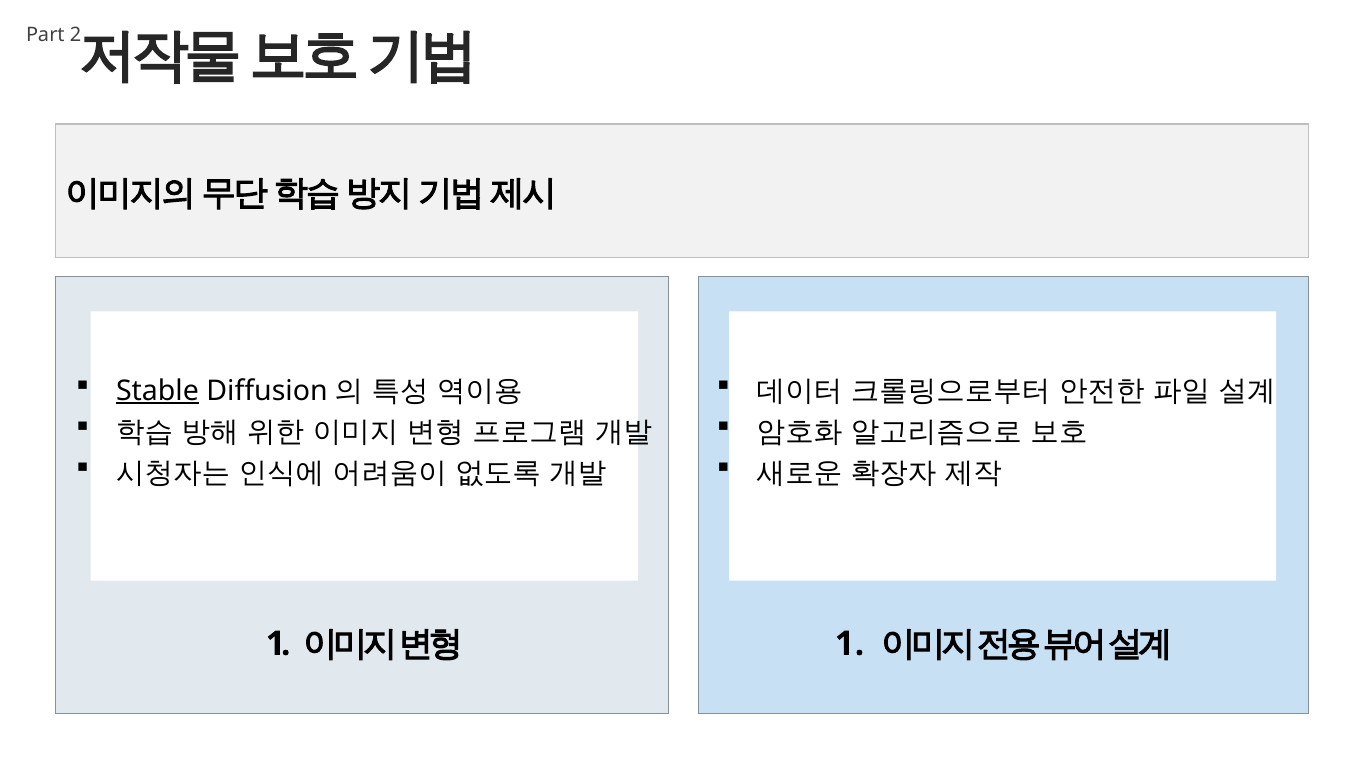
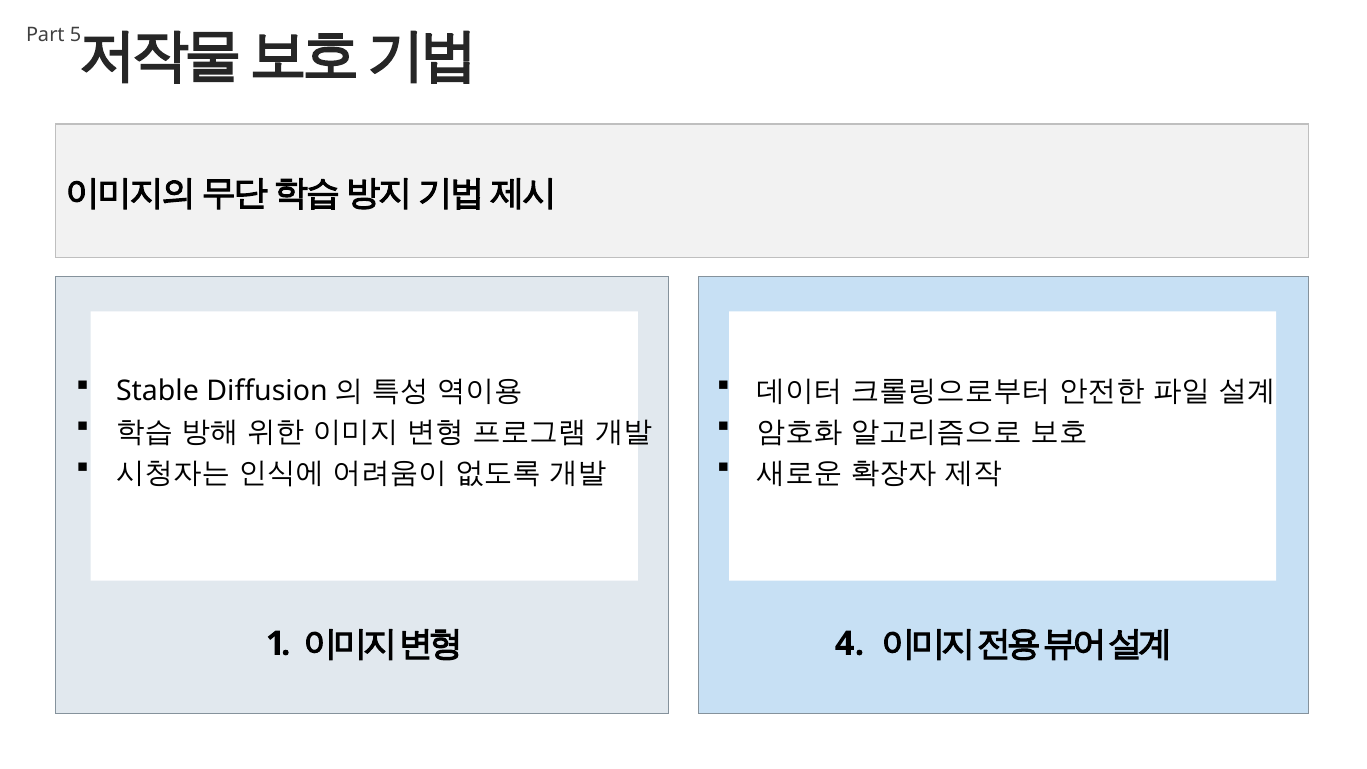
2: 2 -> 5 (76, 35)
Stable underline: present -> none (157, 391)
1: 1 -> 4 (845, 644)
